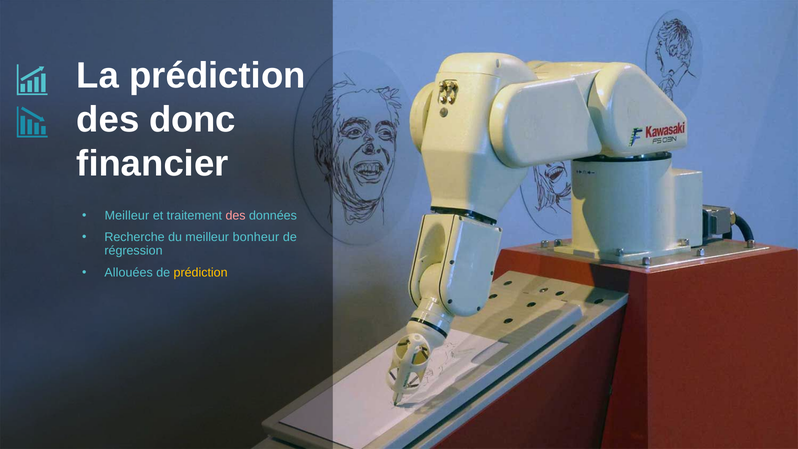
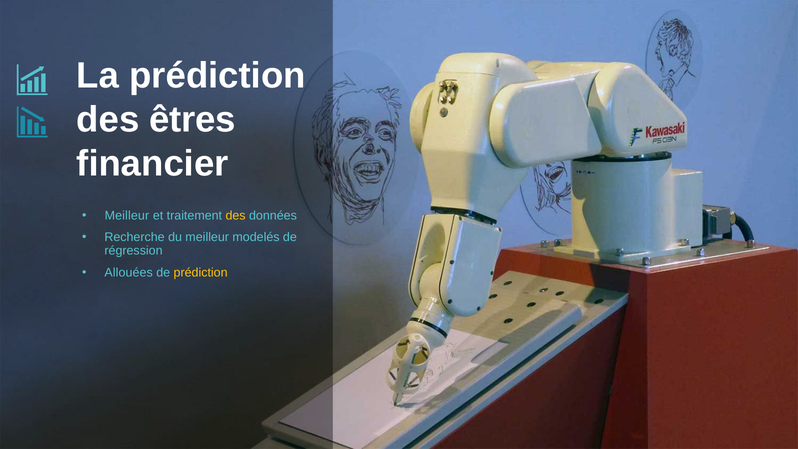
donc: donc -> êtres (192, 120)
des colour: pink -> yellow (236, 215)
bonheur: bonheur -> modelés (256, 237)
